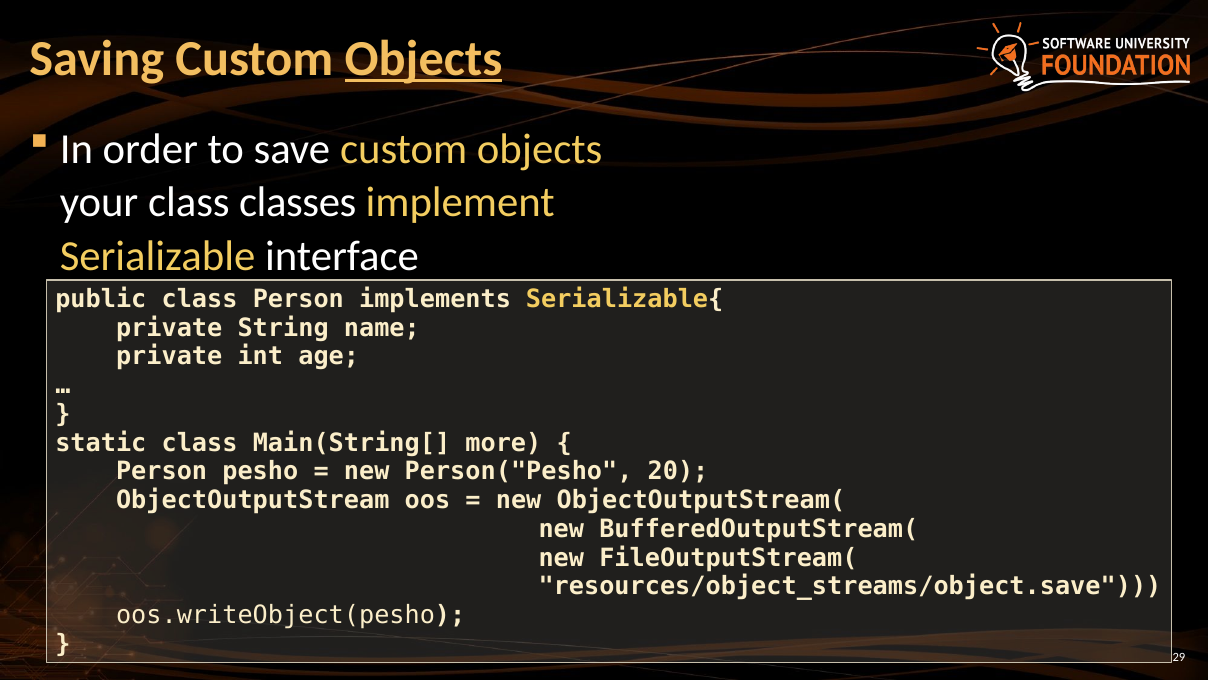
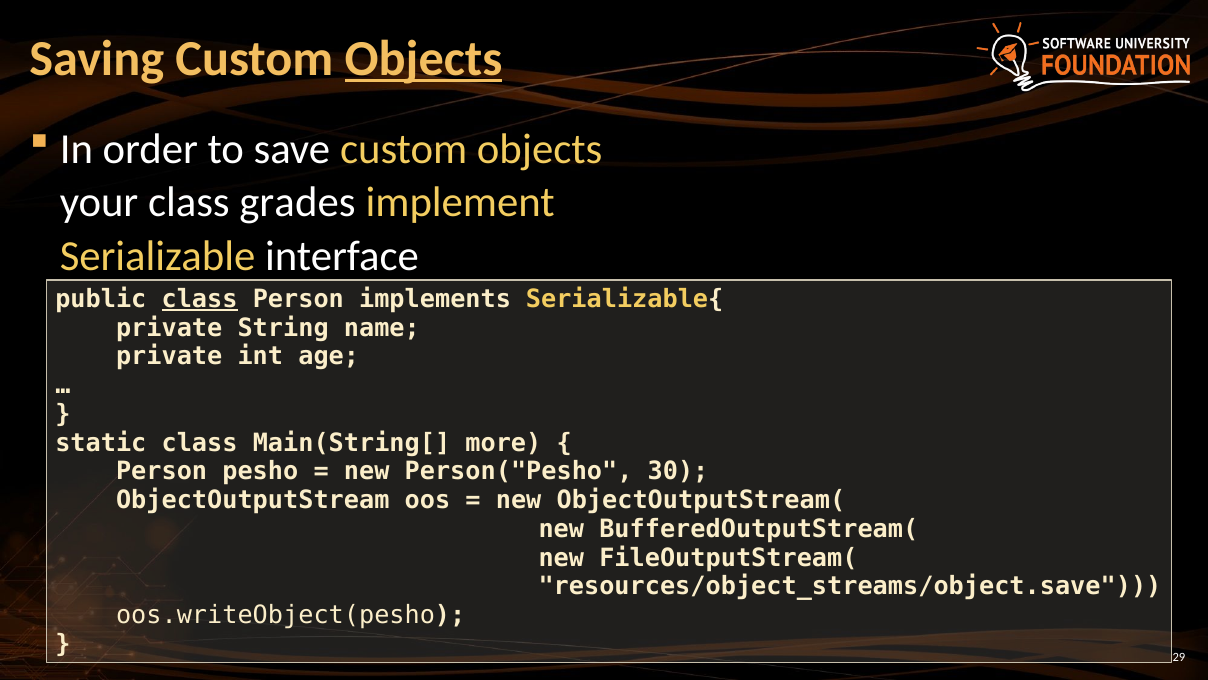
classes: classes -> grades (297, 203)
class underline: none -> present (200, 299)
20: 20 -> 30 (678, 471)
